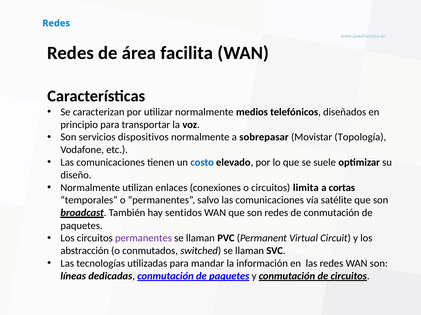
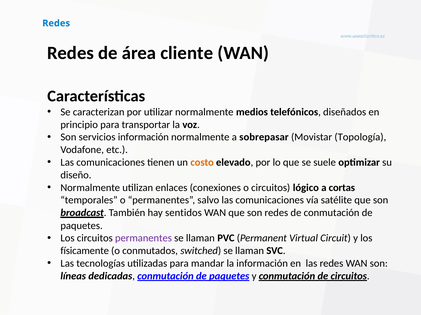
facilita: facilita -> cliente (187, 53)
servicios dispositivos: dispositivos -> información (143, 137)
costo colour: blue -> orange (202, 163)
limita: limita -> lógico (306, 188)
abstracción: abstracción -> físicamente (85, 251)
